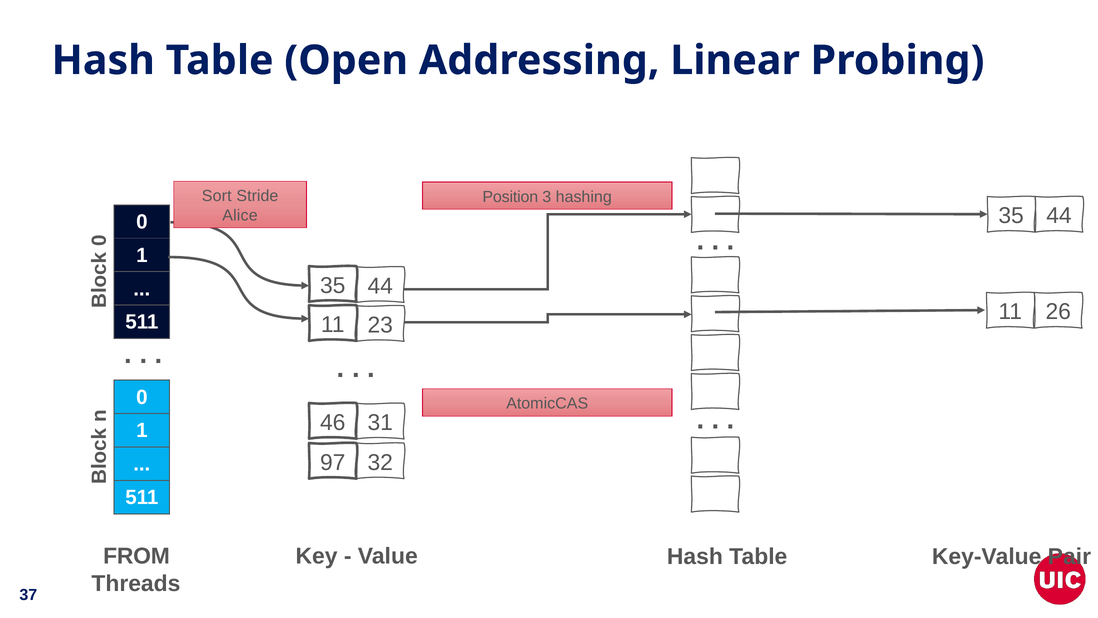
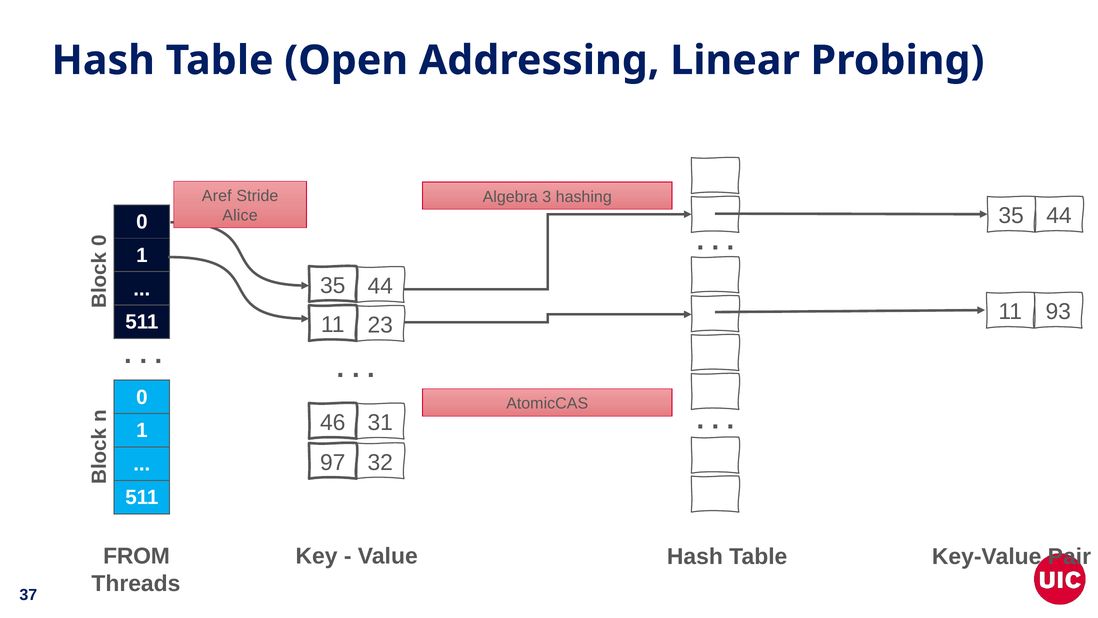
Sort: Sort -> Aref (217, 196)
Position: Position -> Algebra (510, 197)
26: 26 -> 93 (1058, 312)
